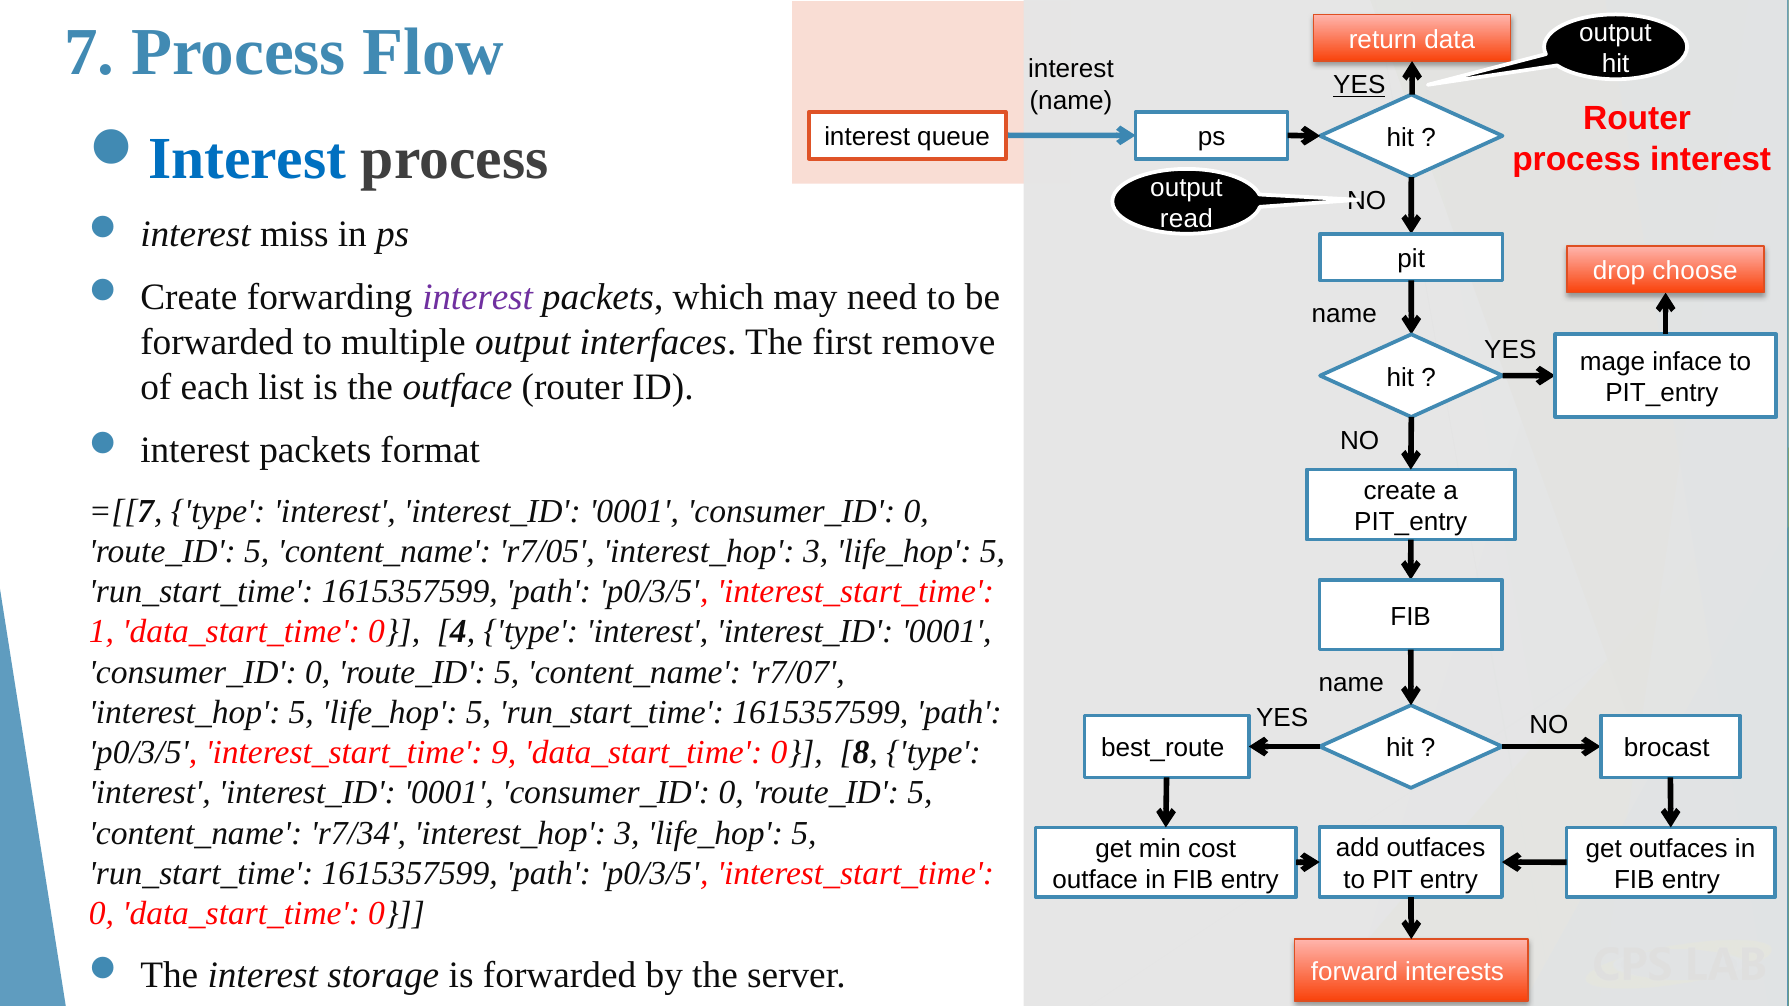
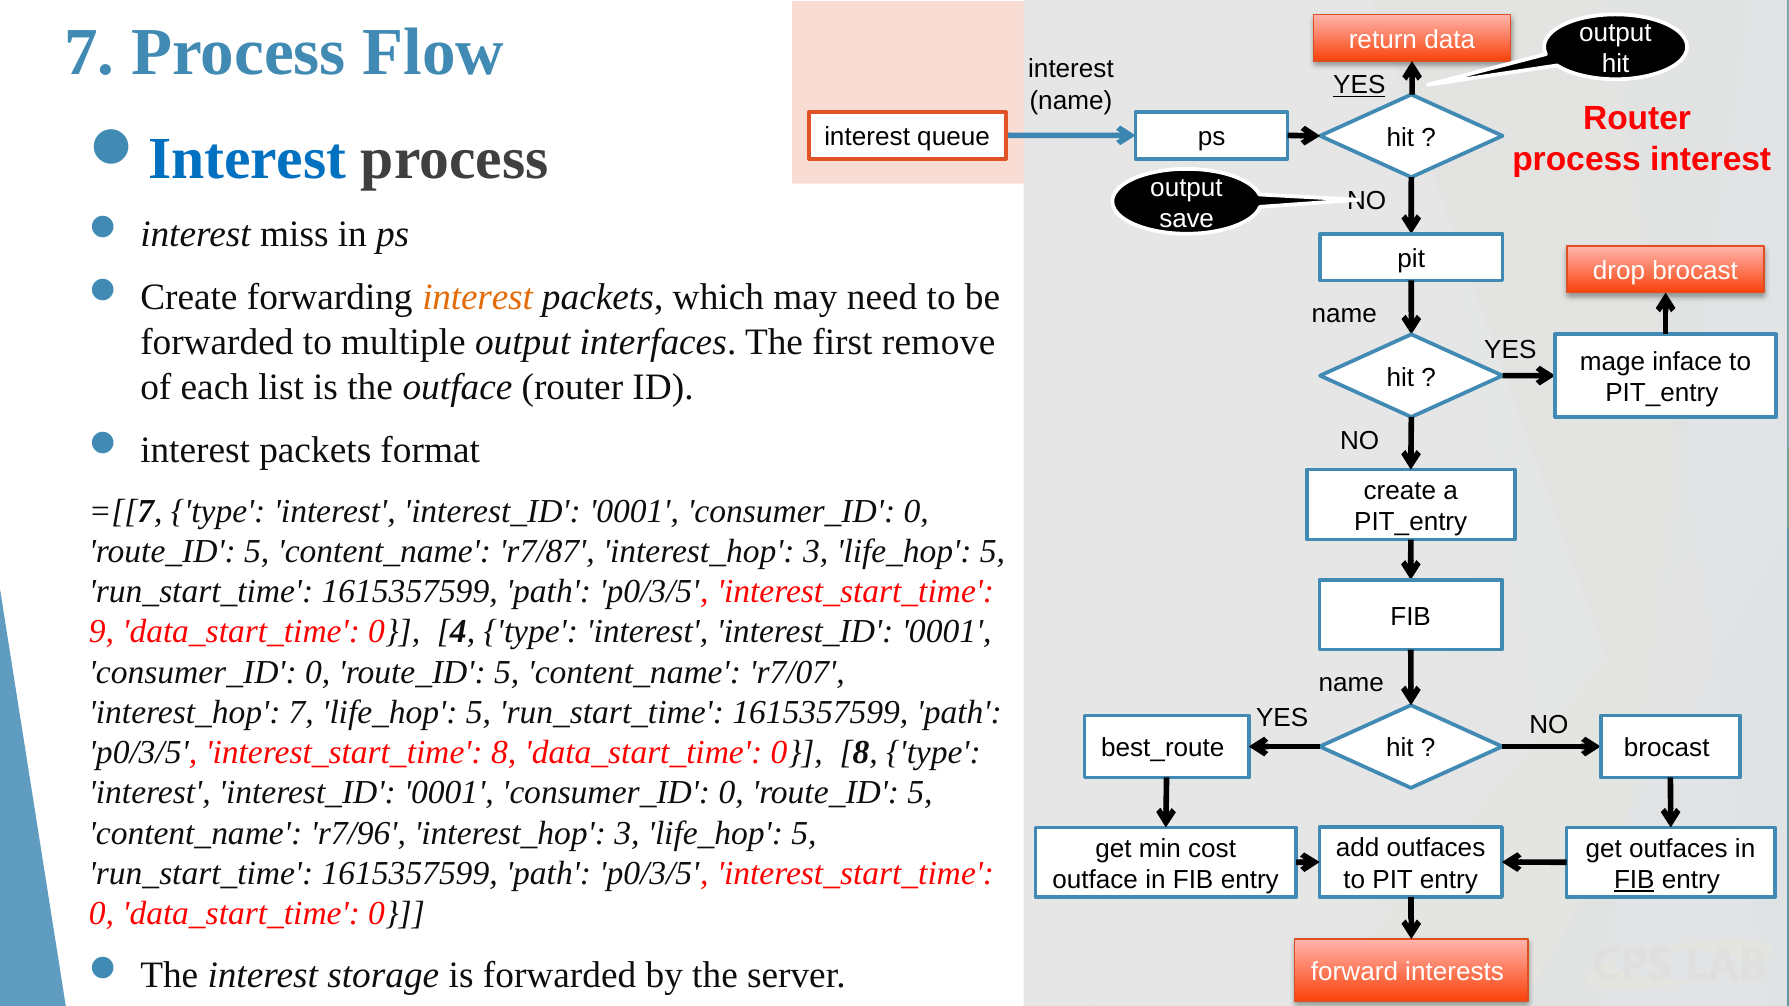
read: read -> save (1187, 219)
drop choose: choose -> brocast (1695, 271)
interest colour: purple -> orange (478, 298)
r7/05: r7/05 -> r7/87 (547, 552)
1: 1 -> 9 (101, 632)
interest_hop 5: 5 -> 7 (301, 713)
interest_start_time 9: 9 -> 8 (504, 753)
r7/34: r7/34 -> r7/96 (358, 833)
FIB underline: none -> present (1634, 880)
